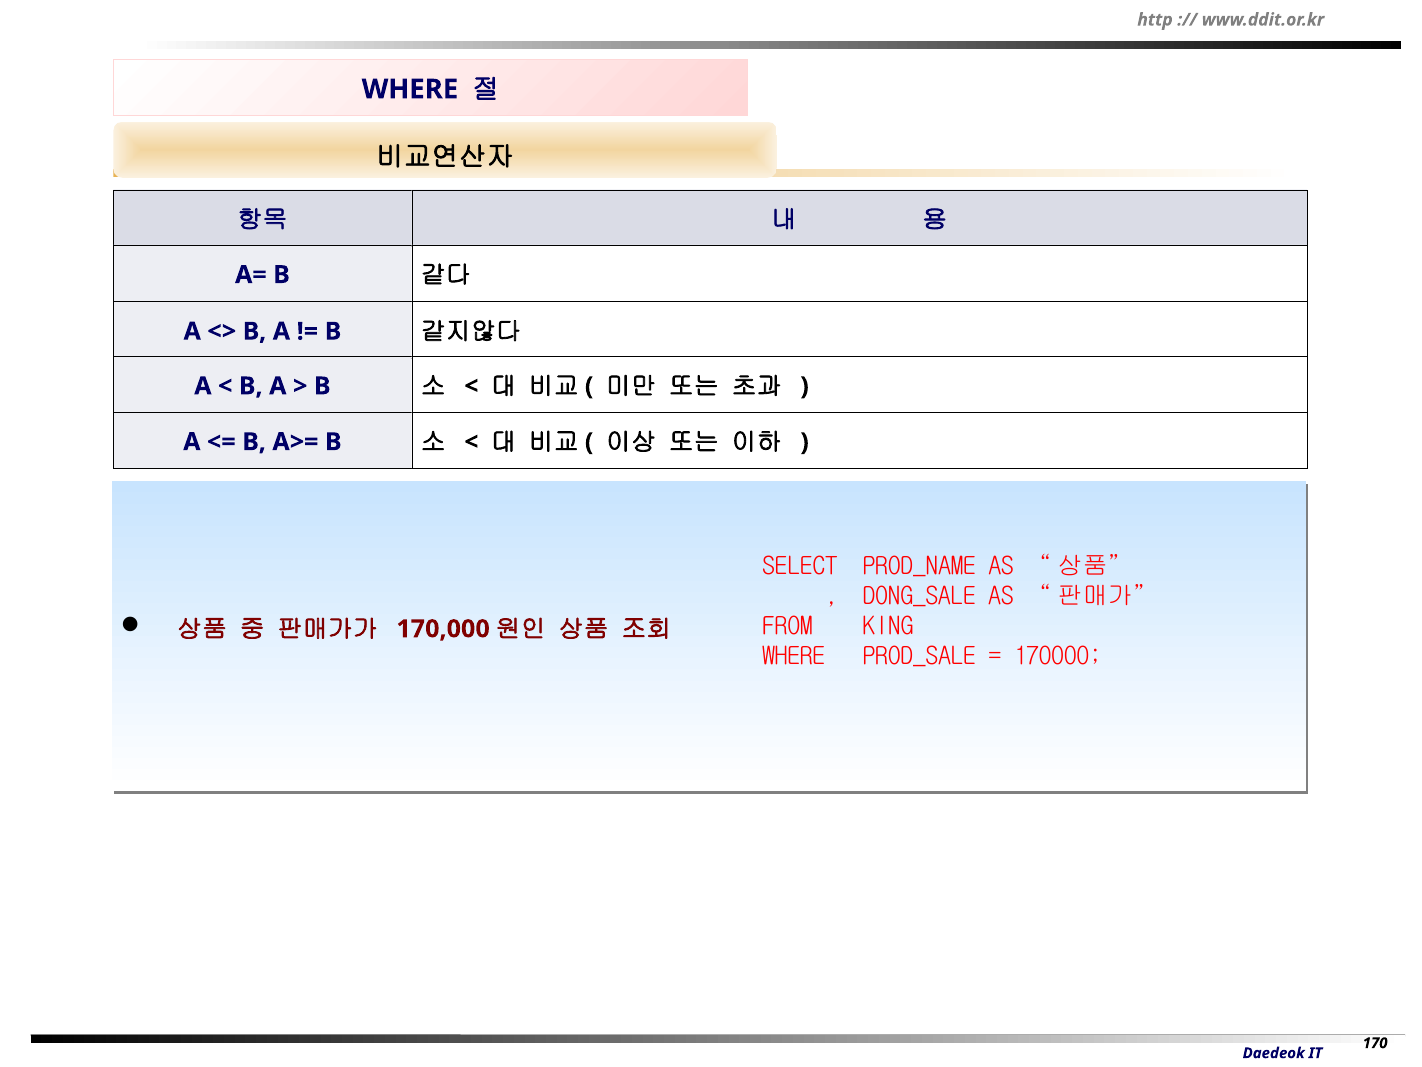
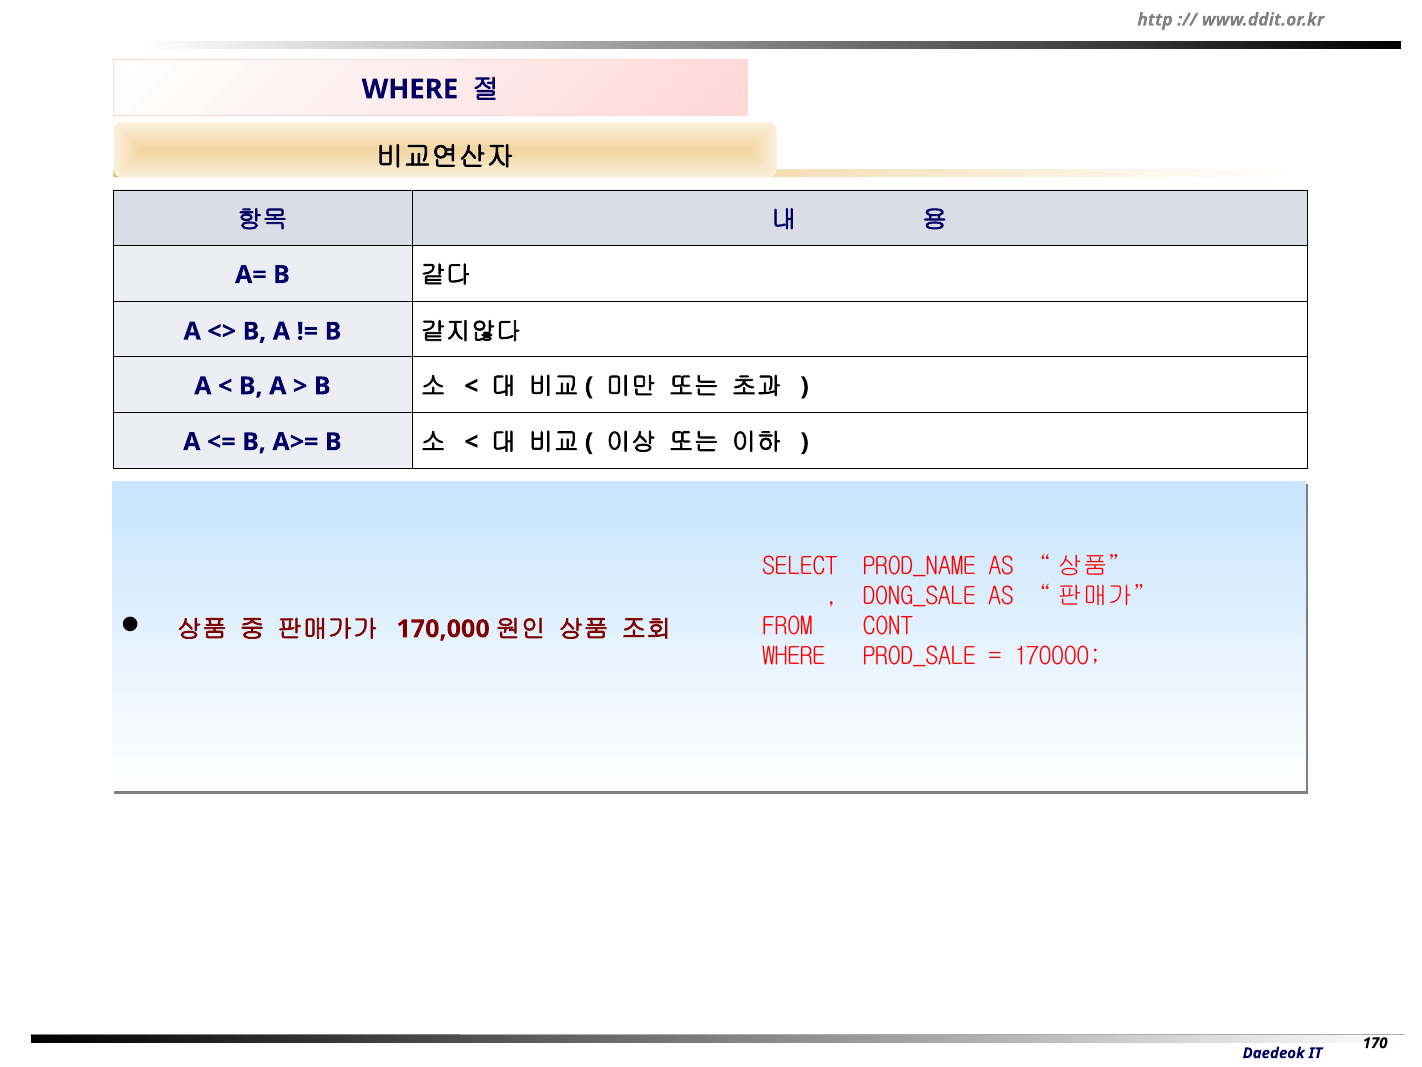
KING: KING -> CONT (888, 626)
